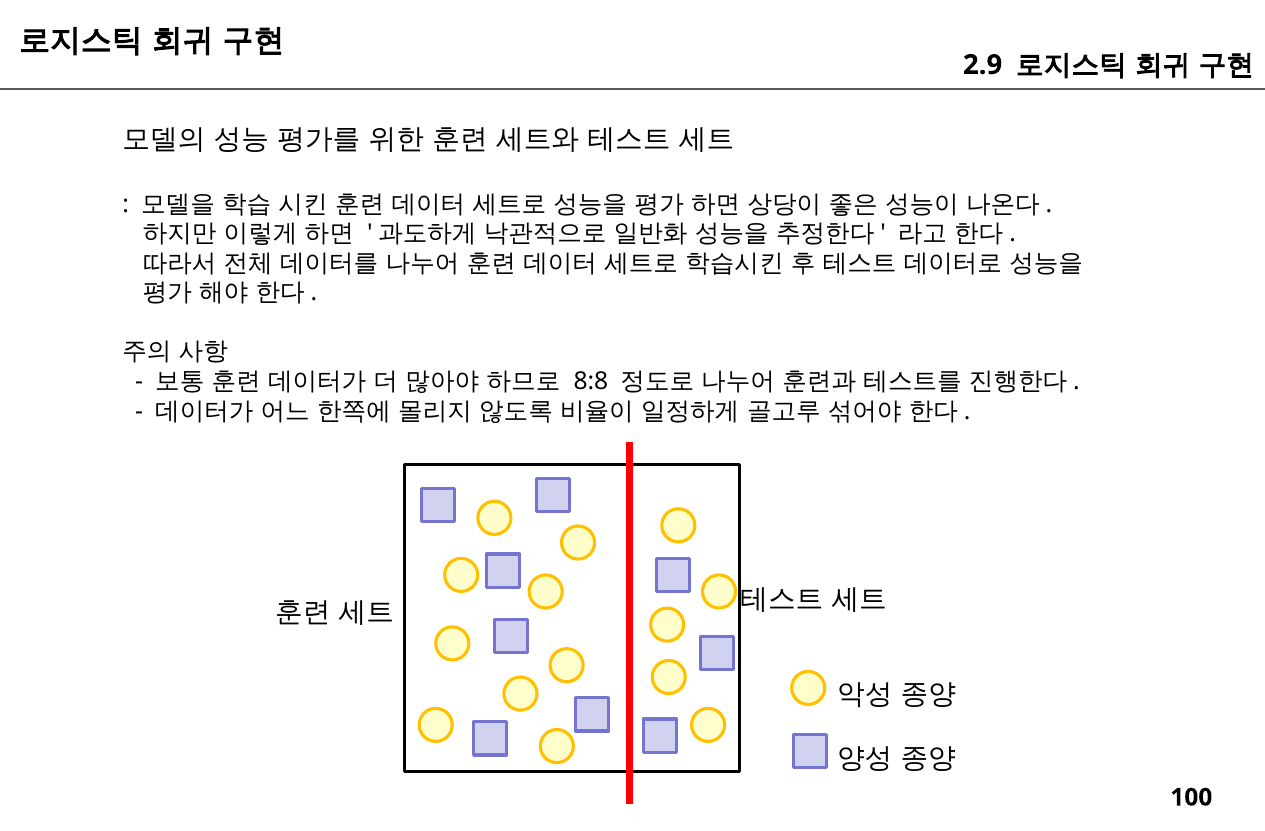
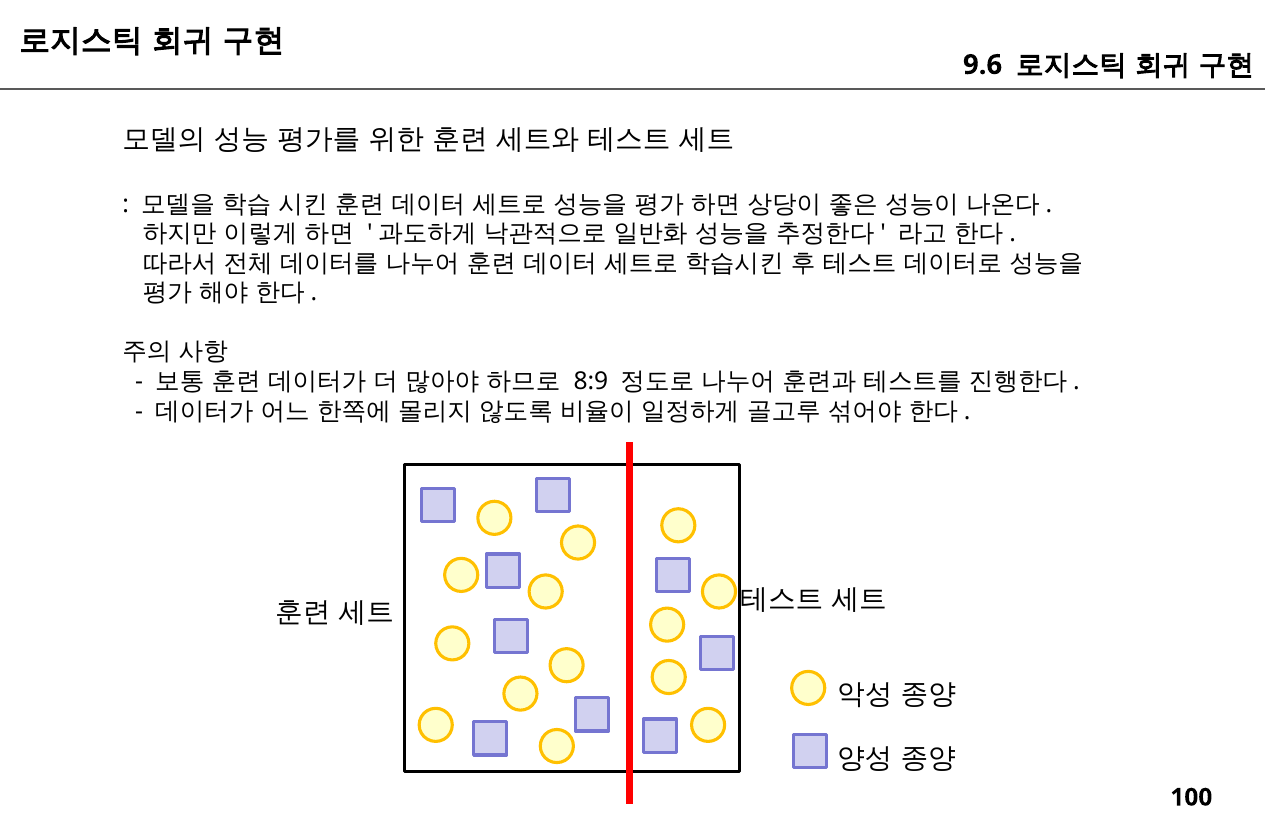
2.9: 2.9 -> 9.6 (983, 65)
8:8: 8:8 -> 8:9 (591, 381)
